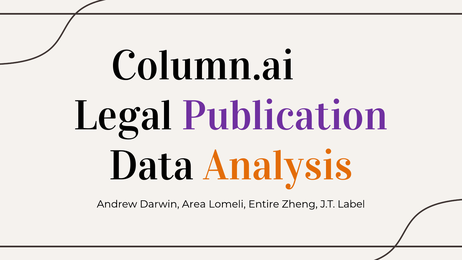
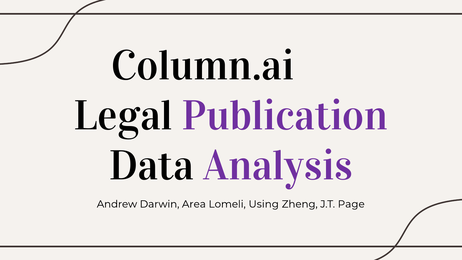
Analysis colour: orange -> purple (278, 166)
Entire: Entire -> Using (264, 204)
Label: Label -> Page (351, 204)
